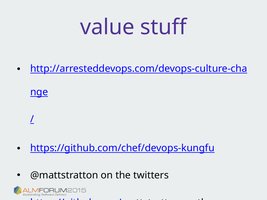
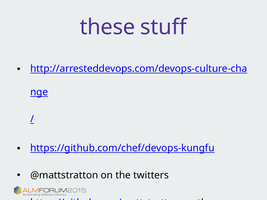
value: value -> these (107, 27)
